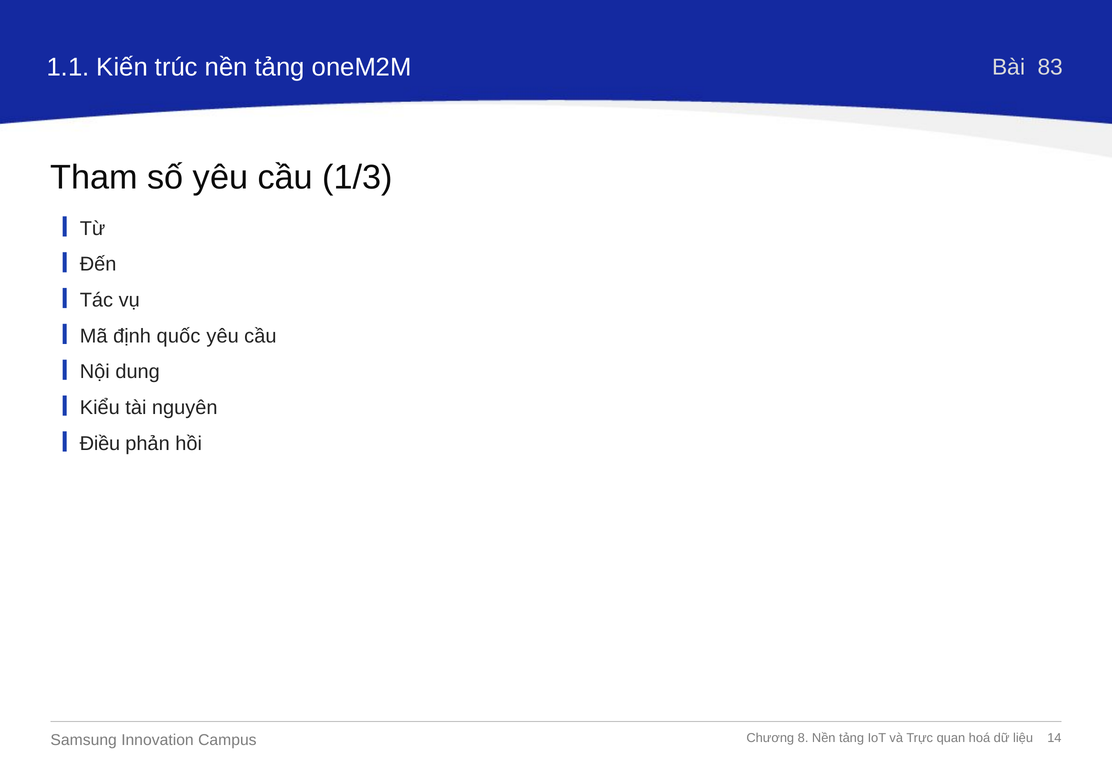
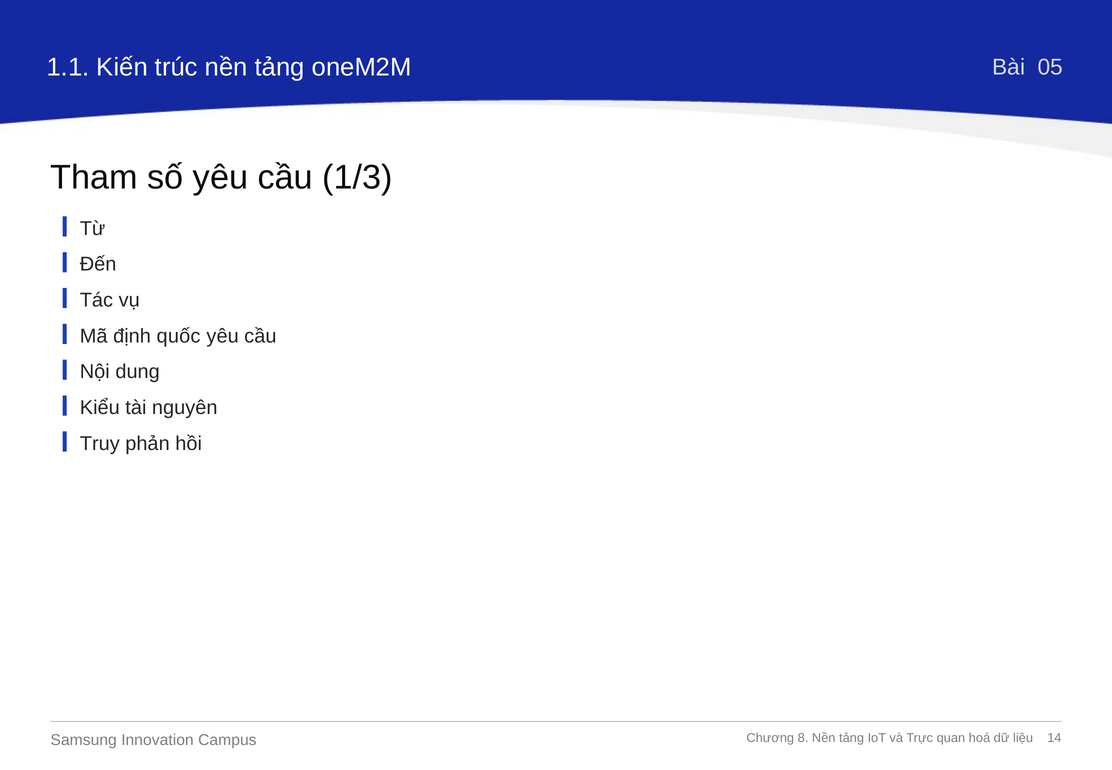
83: 83 -> 05 (1050, 67)
Điều: Điều -> Truy (100, 444)
